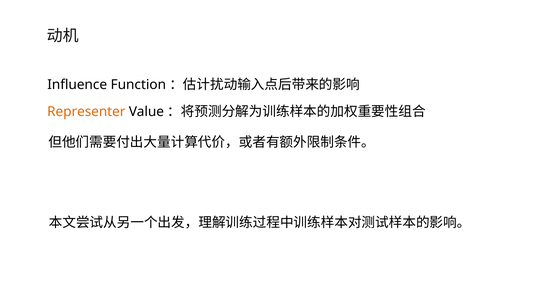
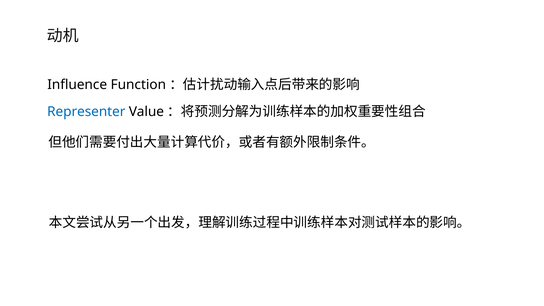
Representer colour: orange -> blue (86, 112)
